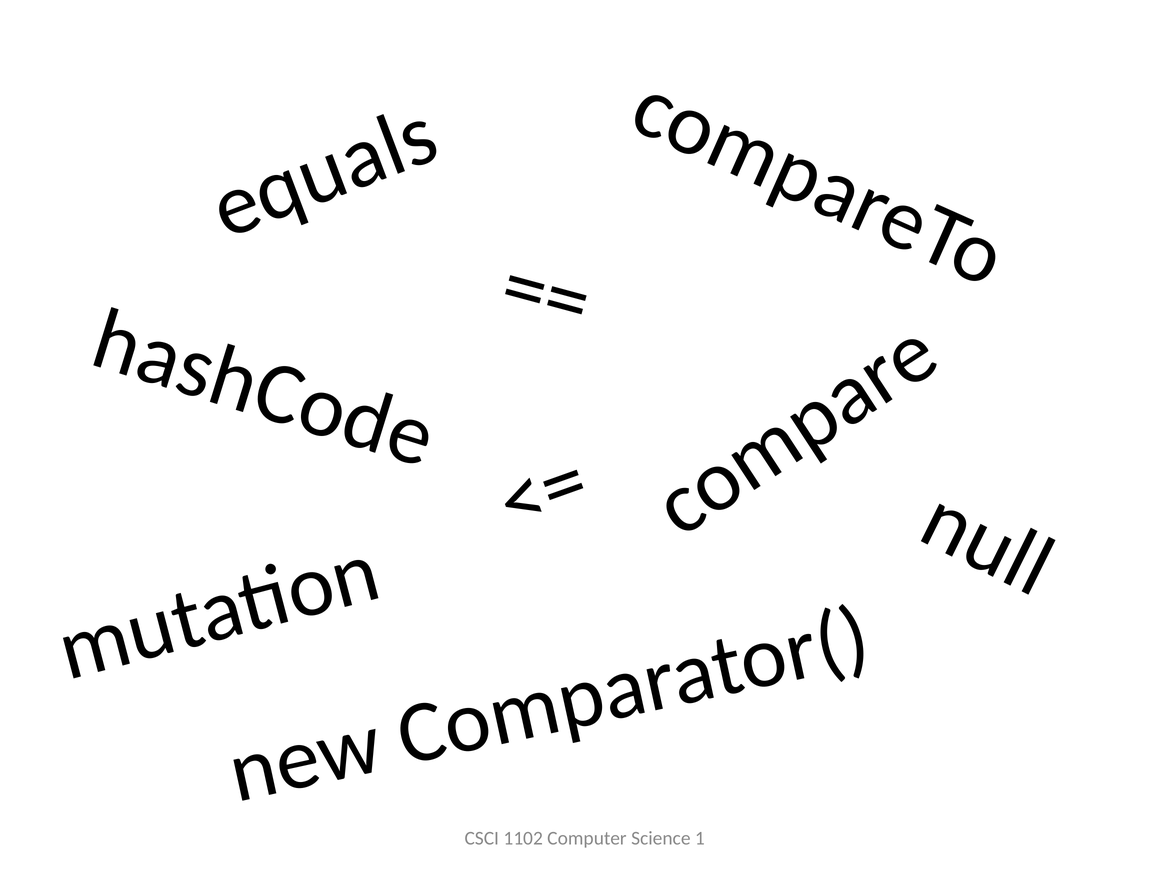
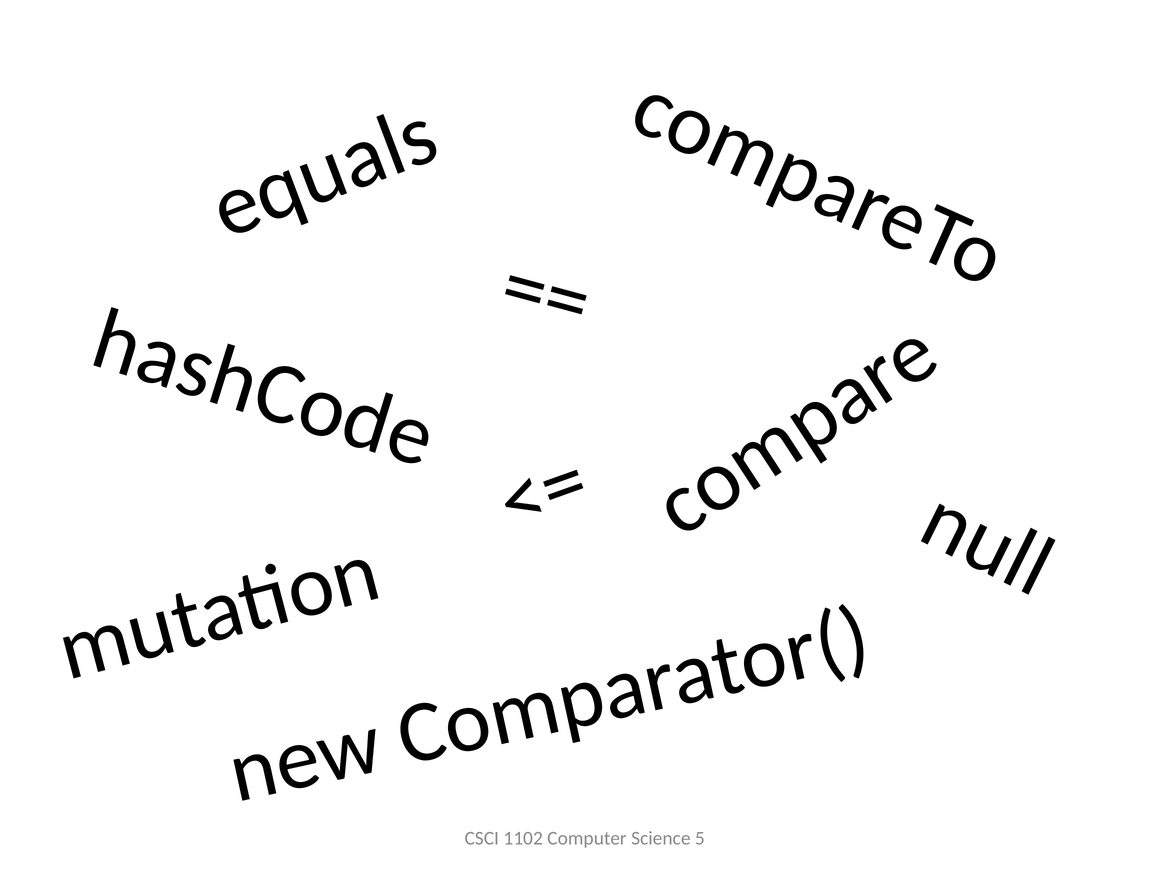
1: 1 -> 5 (700, 838)
